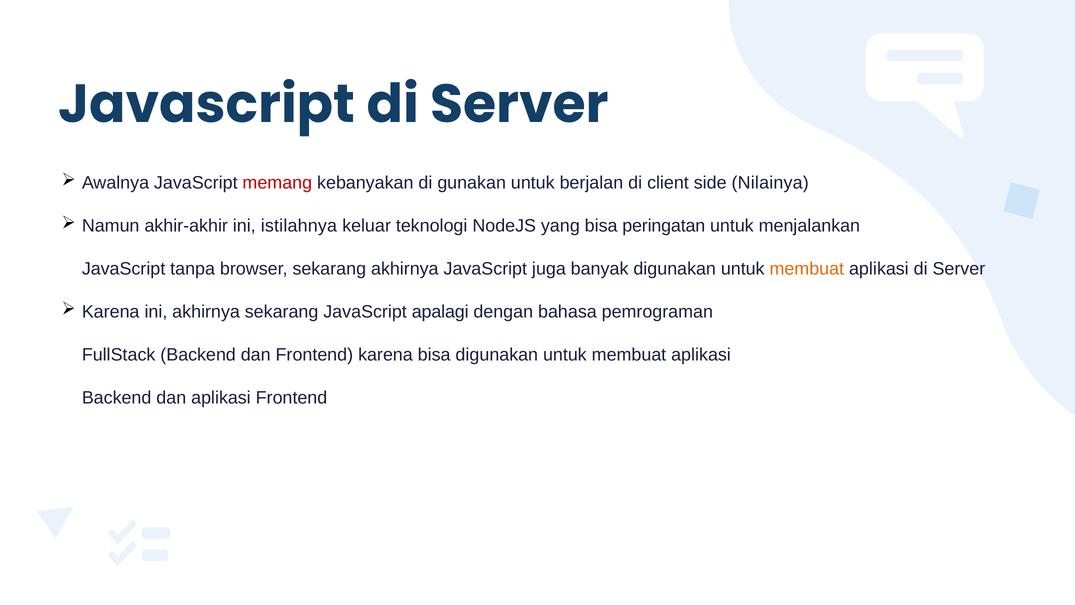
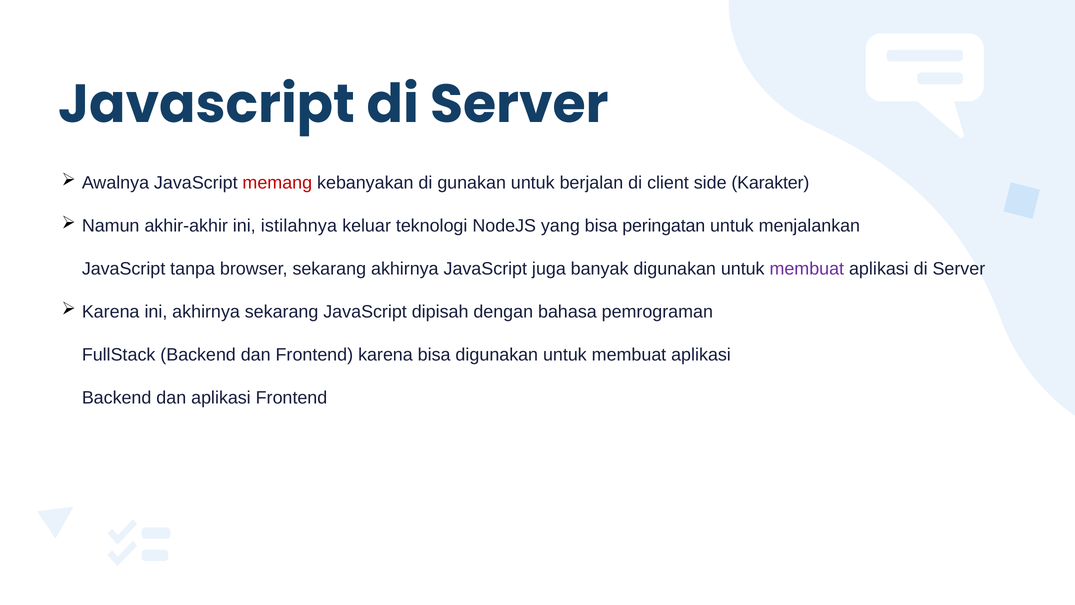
Nilainya: Nilainya -> Karakter (770, 183)
membuat colour: orange -> purple (807, 269)
apalagi: apalagi -> dipisah (440, 312)
